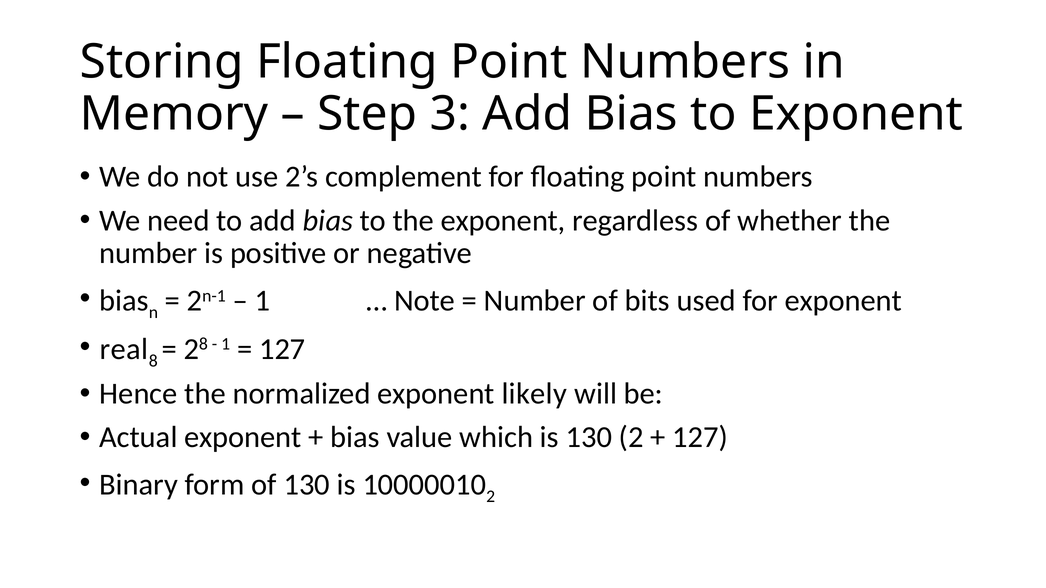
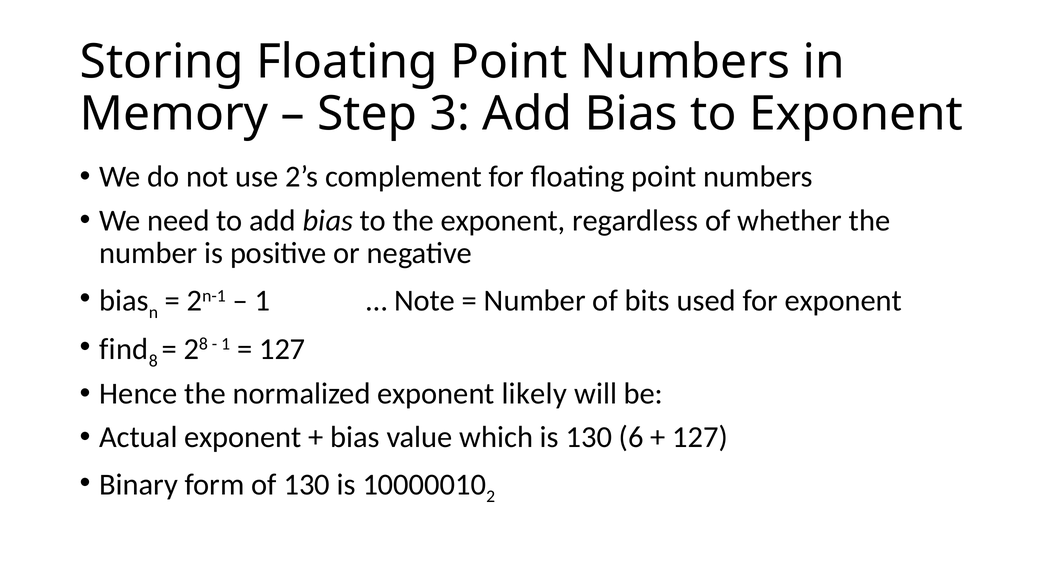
real: real -> find (124, 349)
130 2: 2 -> 6 (631, 438)
